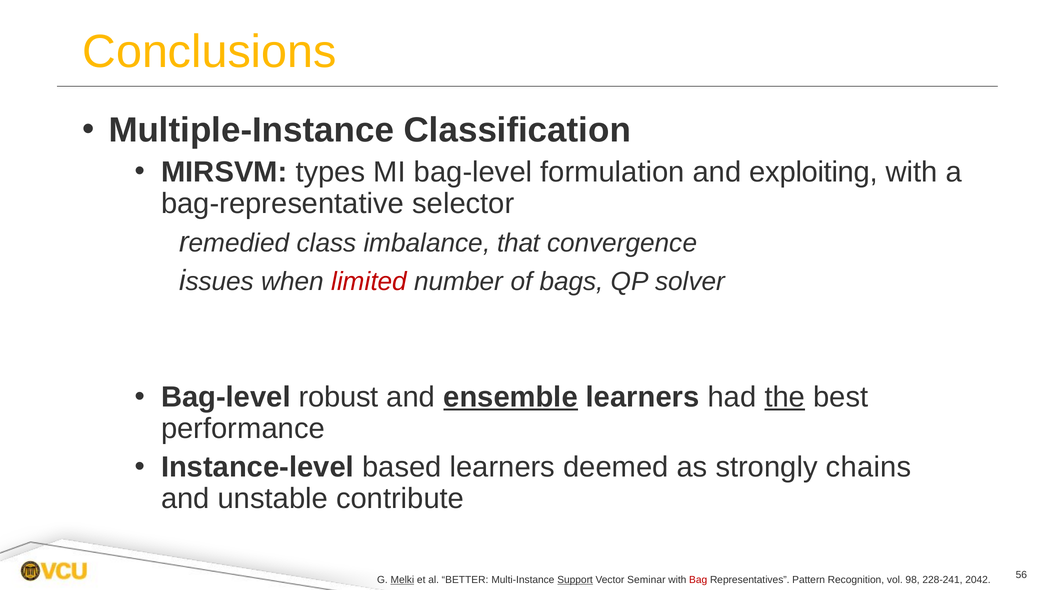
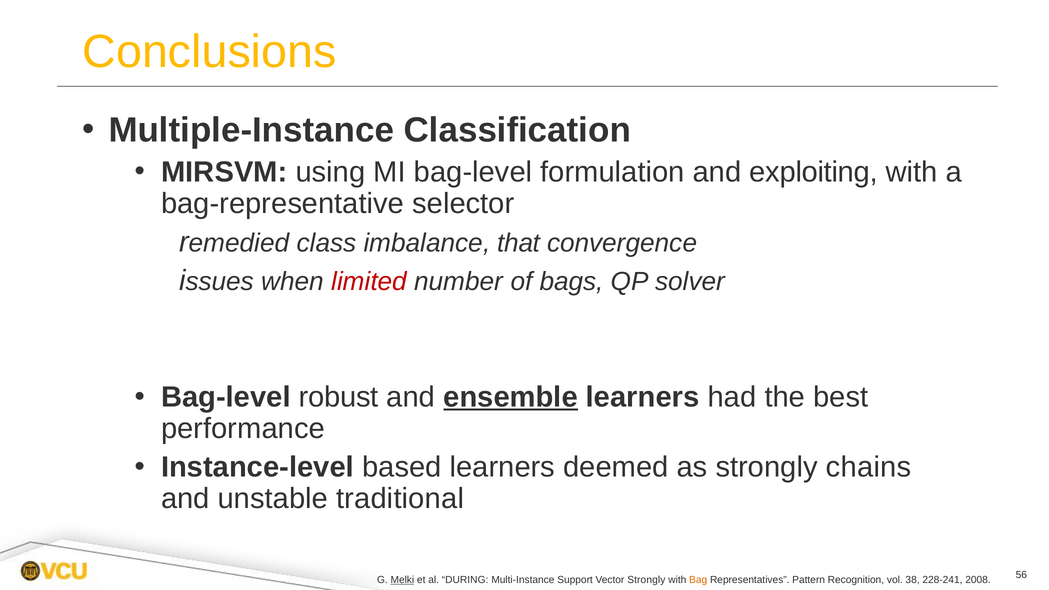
types: types -> using (330, 172)
the underline: present -> none (785, 397)
contribute: contribute -> traditional (400, 499)
BETTER: BETTER -> DURING (465, 580)
Support underline: present -> none (575, 580)
Vector Seminar: Seminar -> Strongly (646, 580)
Bag colour: red -> orange (698, 580)
98: 98 -> 38 (913, 580)
2042: 2042 -> 2008 (978, 580)
